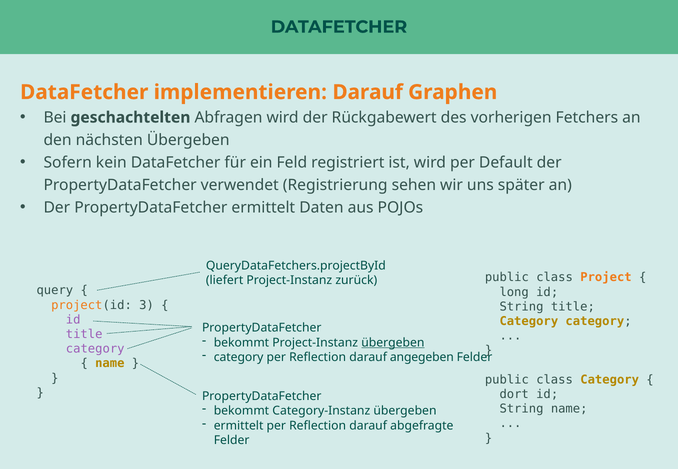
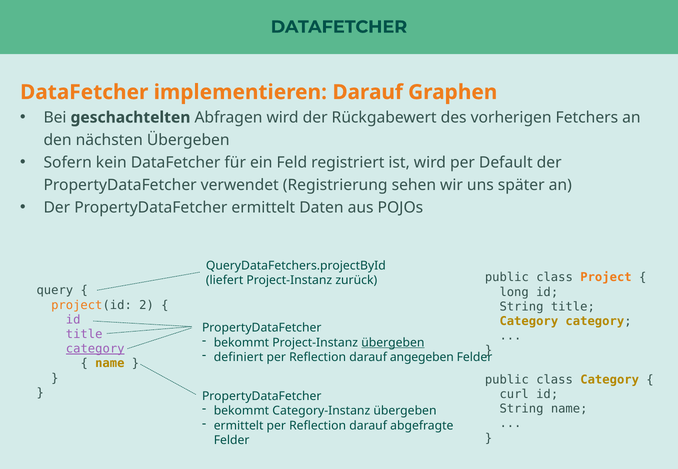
3: 3 -> 2 (147, 305)
category underline: none -> present (95, 349)
category: category -> definiert (239, 357)
dort: dort -> curl (514, 395)
